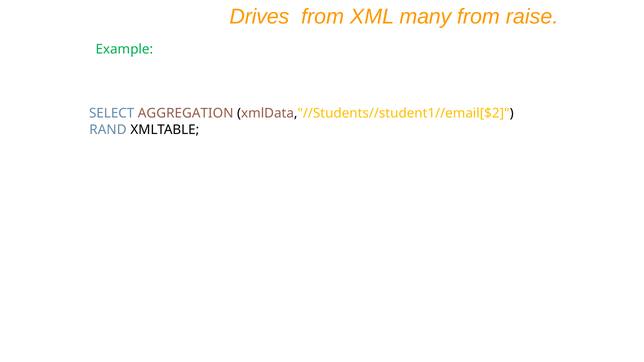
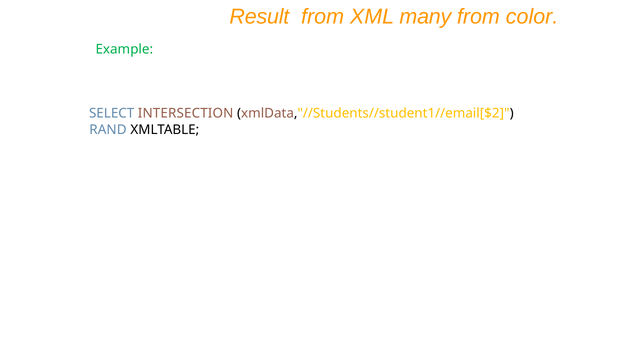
Drives: Drives -> Result (259, 17)
raise: raise -> color (532, 17)
AGGREGATION: AGGREGATION -> INTERSECTION (186, 114)
